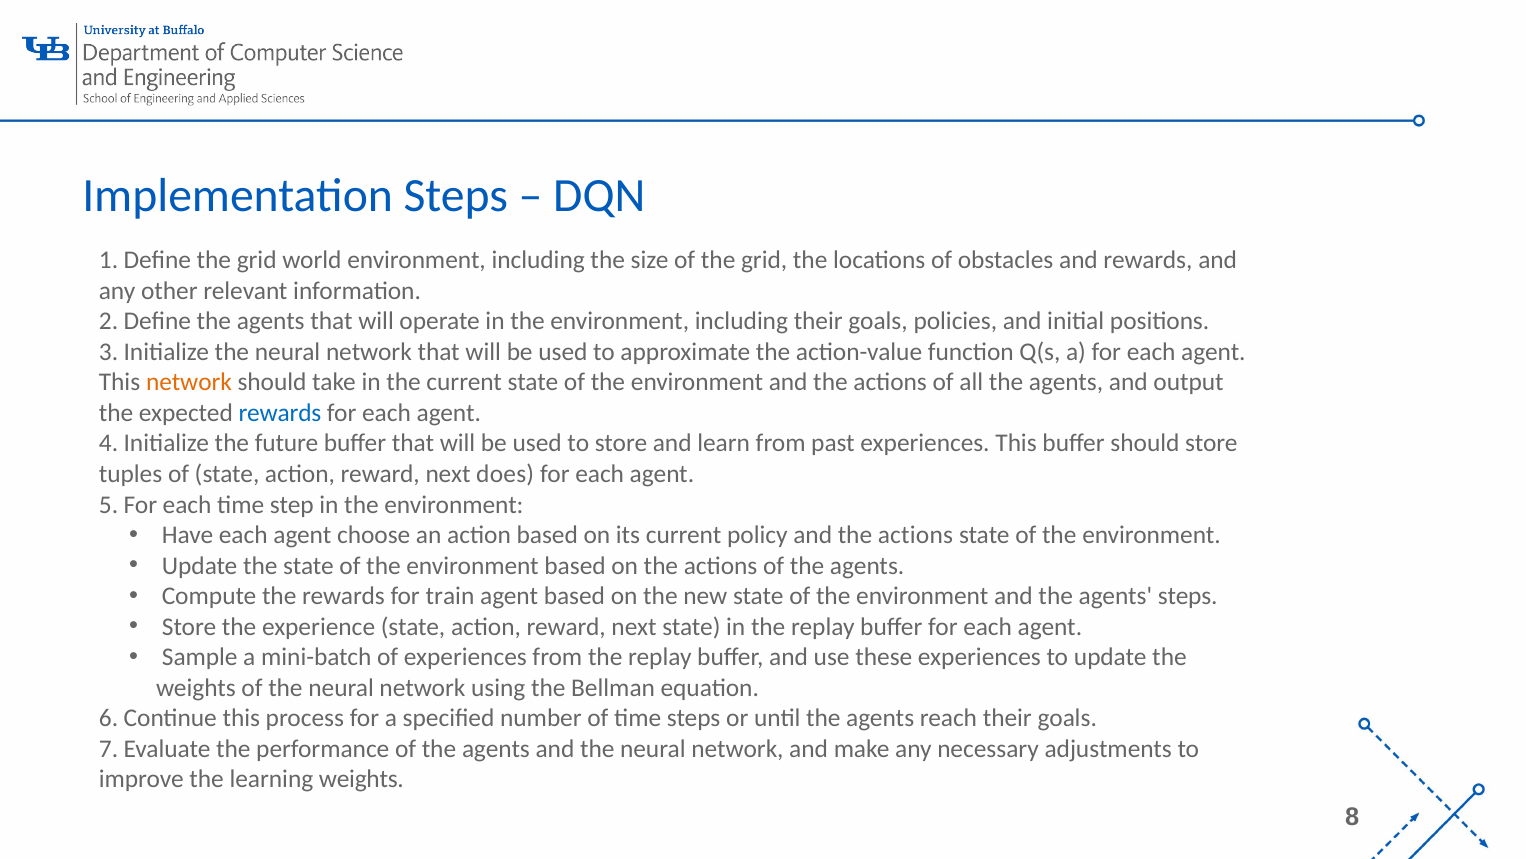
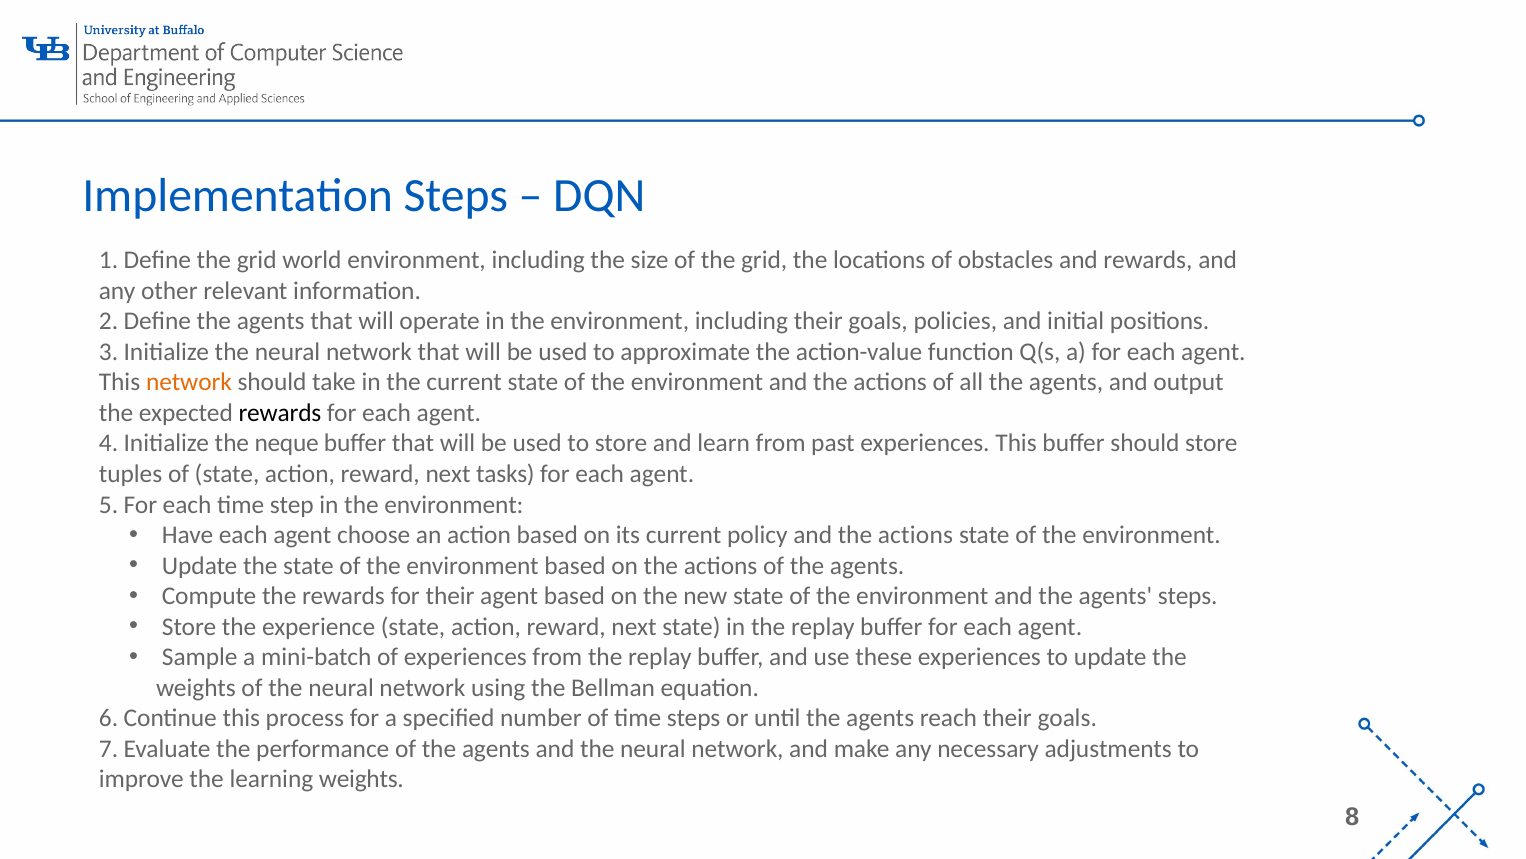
rewards colour: blue -> black (280, 413)
future: future -> neque (287, 443)
does: does -> tasks (505, 474)
for train: train -> their (450, 596)
